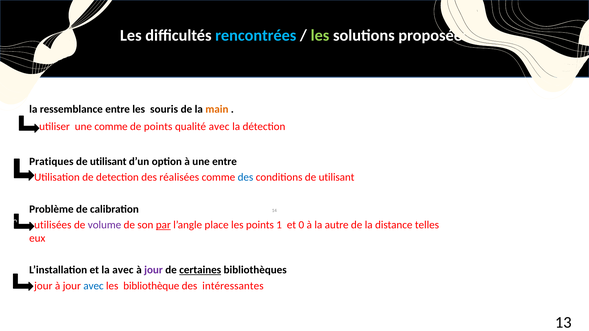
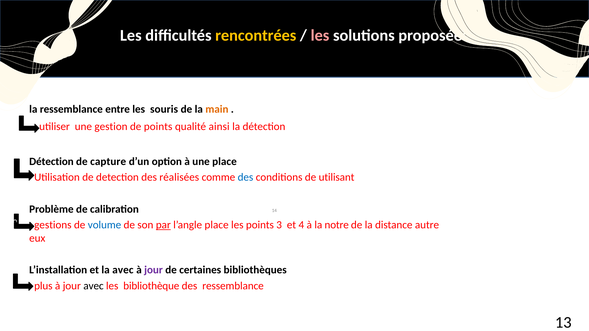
rencontrées colour: light blue -> yellow (256, 35)
les colour: light green -> pink (320, 35)
une comme: comme -> gestion (111, 127)
qualité avec: avec -> ainsi (219, 127)
Pratiques: Pratiques -> Détection (51, 162)
utilisant: utilisant -> capture (108, 162)
une entre: entre -> place (224, 162)
utilisées: utilisées -> gestions (53, 225)
volume colour: purple -> blue (104, 225)
1: 1 -> 3 (279, 225)
0: 0 -> 4 (301, 225)
autre: autre -> notre (337, 225)
telles: telles -> autre (427, 225)
certaines underline: present -> none (200, 270)
jour: jour -> plus (43, 286)
avec colour: blue -> black (93, 286)
des intéressantes: intéressantes -> ressemblance (233, 286)
